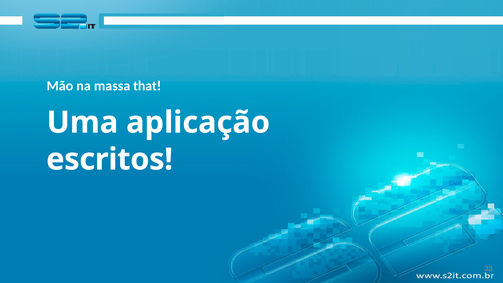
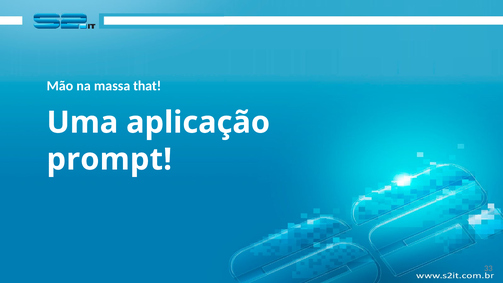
escritos: escritos -> prompt (109, 159)
